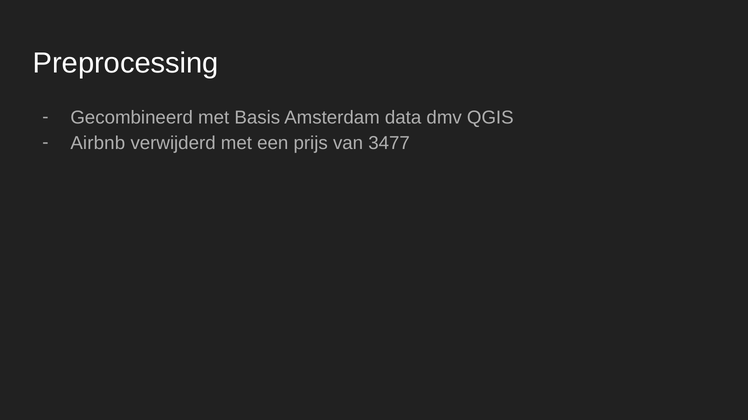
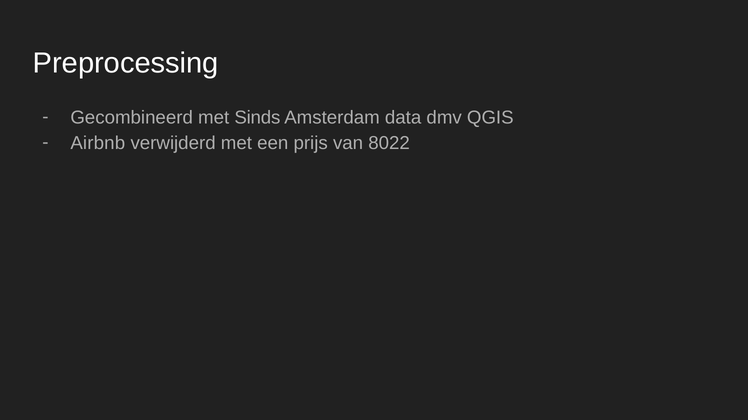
Basis: Basis -> Sinds (257, 118)
3477: 3477 -> 8022 (389, 143)
